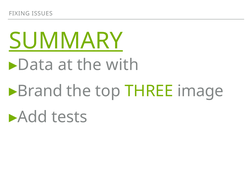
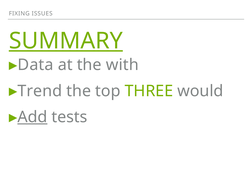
Brand: Brand -> Trend (40, 91)
image: image -> would (200, 91)
Add underline: none -> present (32, 117)
